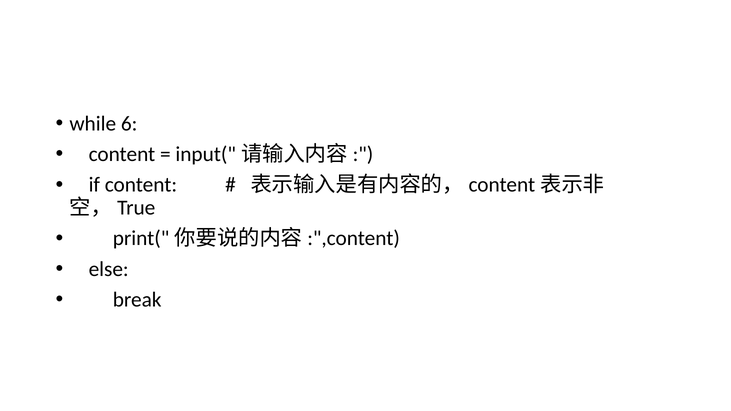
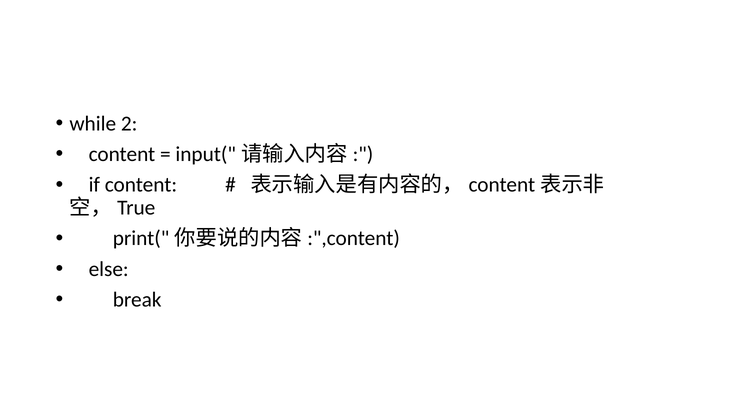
6: 6 -> 2 (129, 124)
